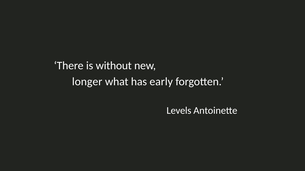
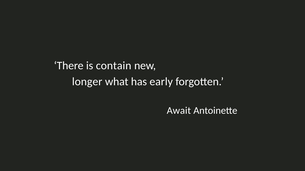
without: without -> contain (114, 66)
Levels: Levels -> Await (179, 111)
